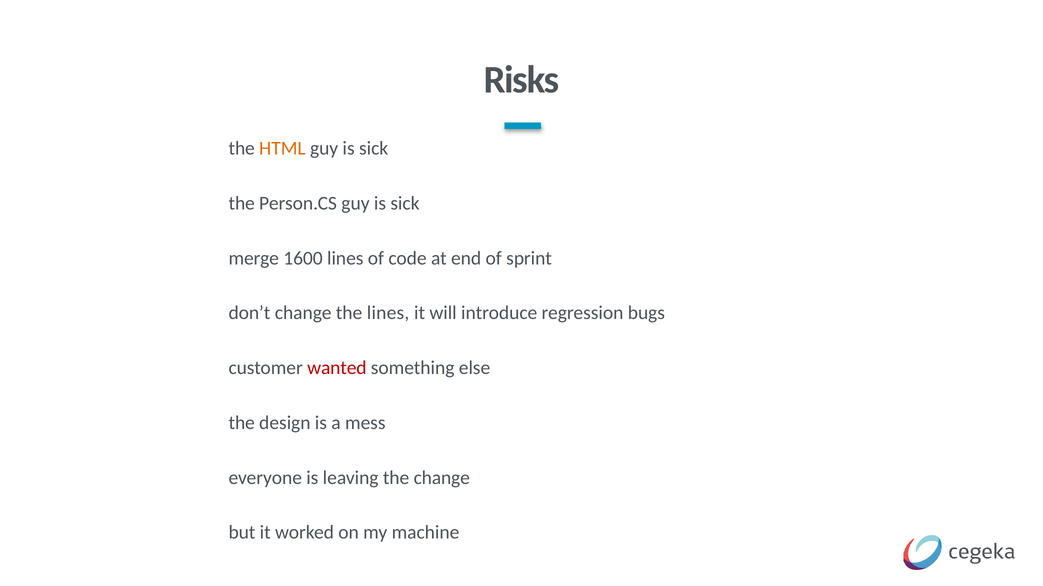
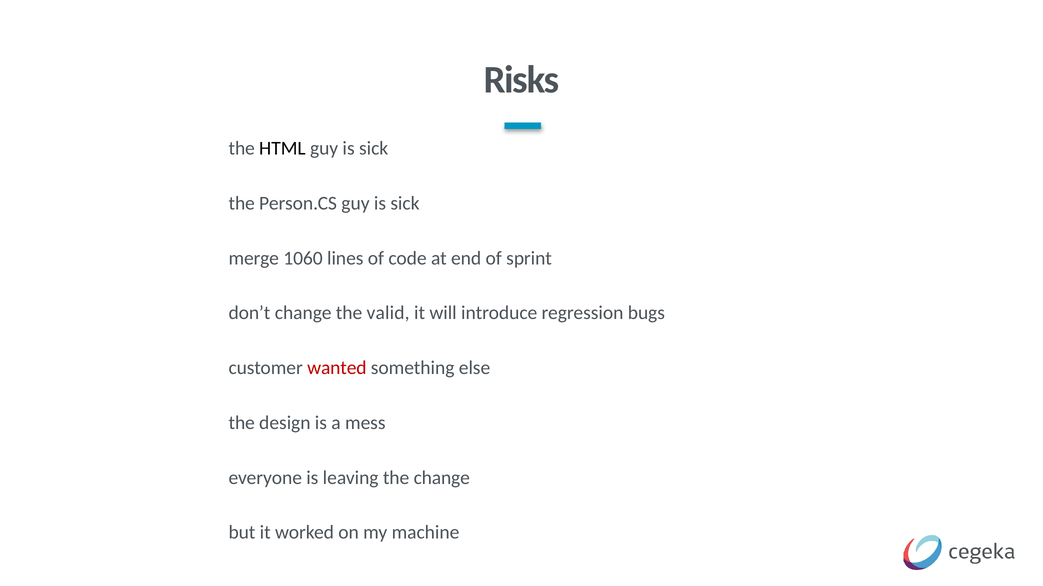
HTML colour: orange -> black (282, 149)
1600: 1600 -> 1060 (303, 258)
the lines: lines -> valid (388, 313)
